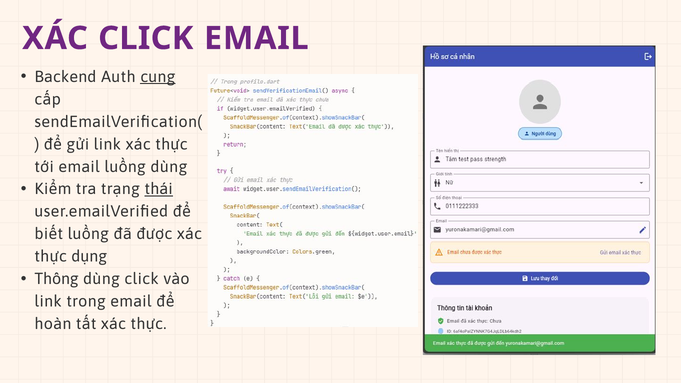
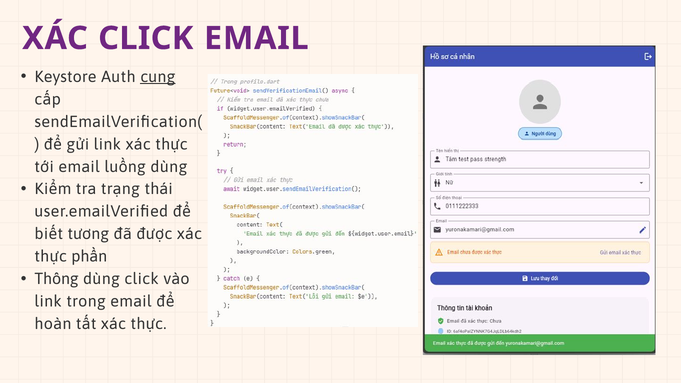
Backend: Backend -> Keystore (65, 77)
thái underline: present -> none (159, 189)
biết luồng: luồng -> tương (88, 234)
dụng: dụng -> phần (89, 257)
